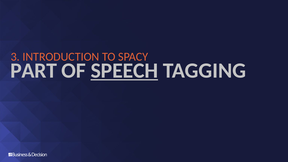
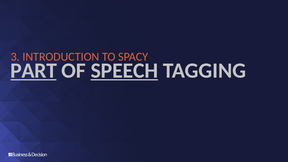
PART underline: none -> present (34, 71)
